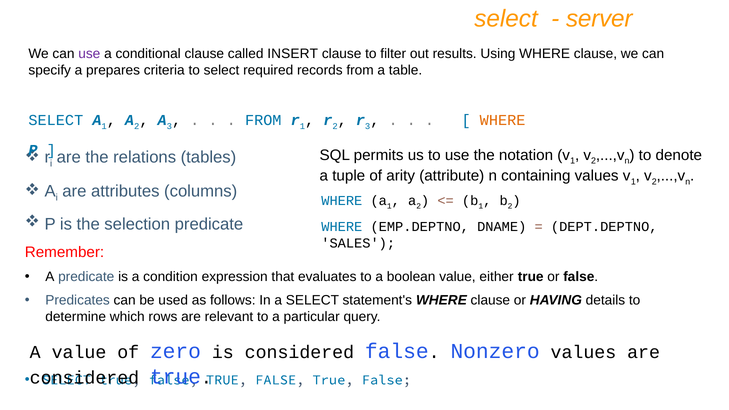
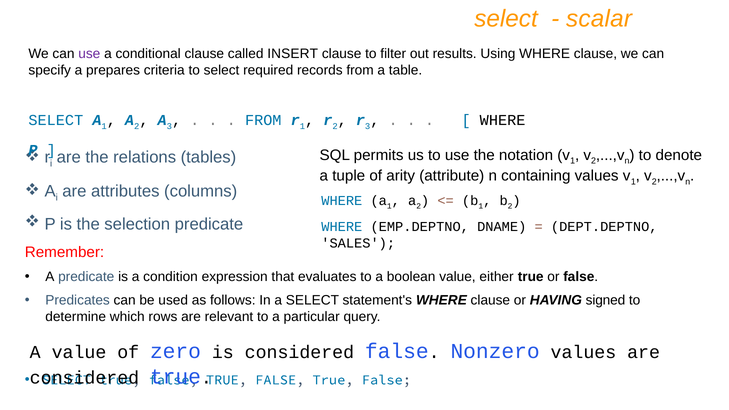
server: server -> scalar (599, 19)
WHERE colour: orange -> black (503, 120)
details: details -> signed (605, 301)
